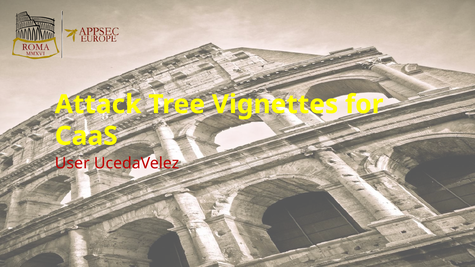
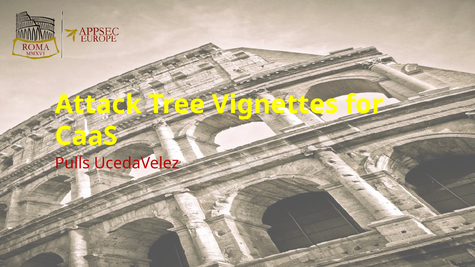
User: User -> Pulls (72, 163)
